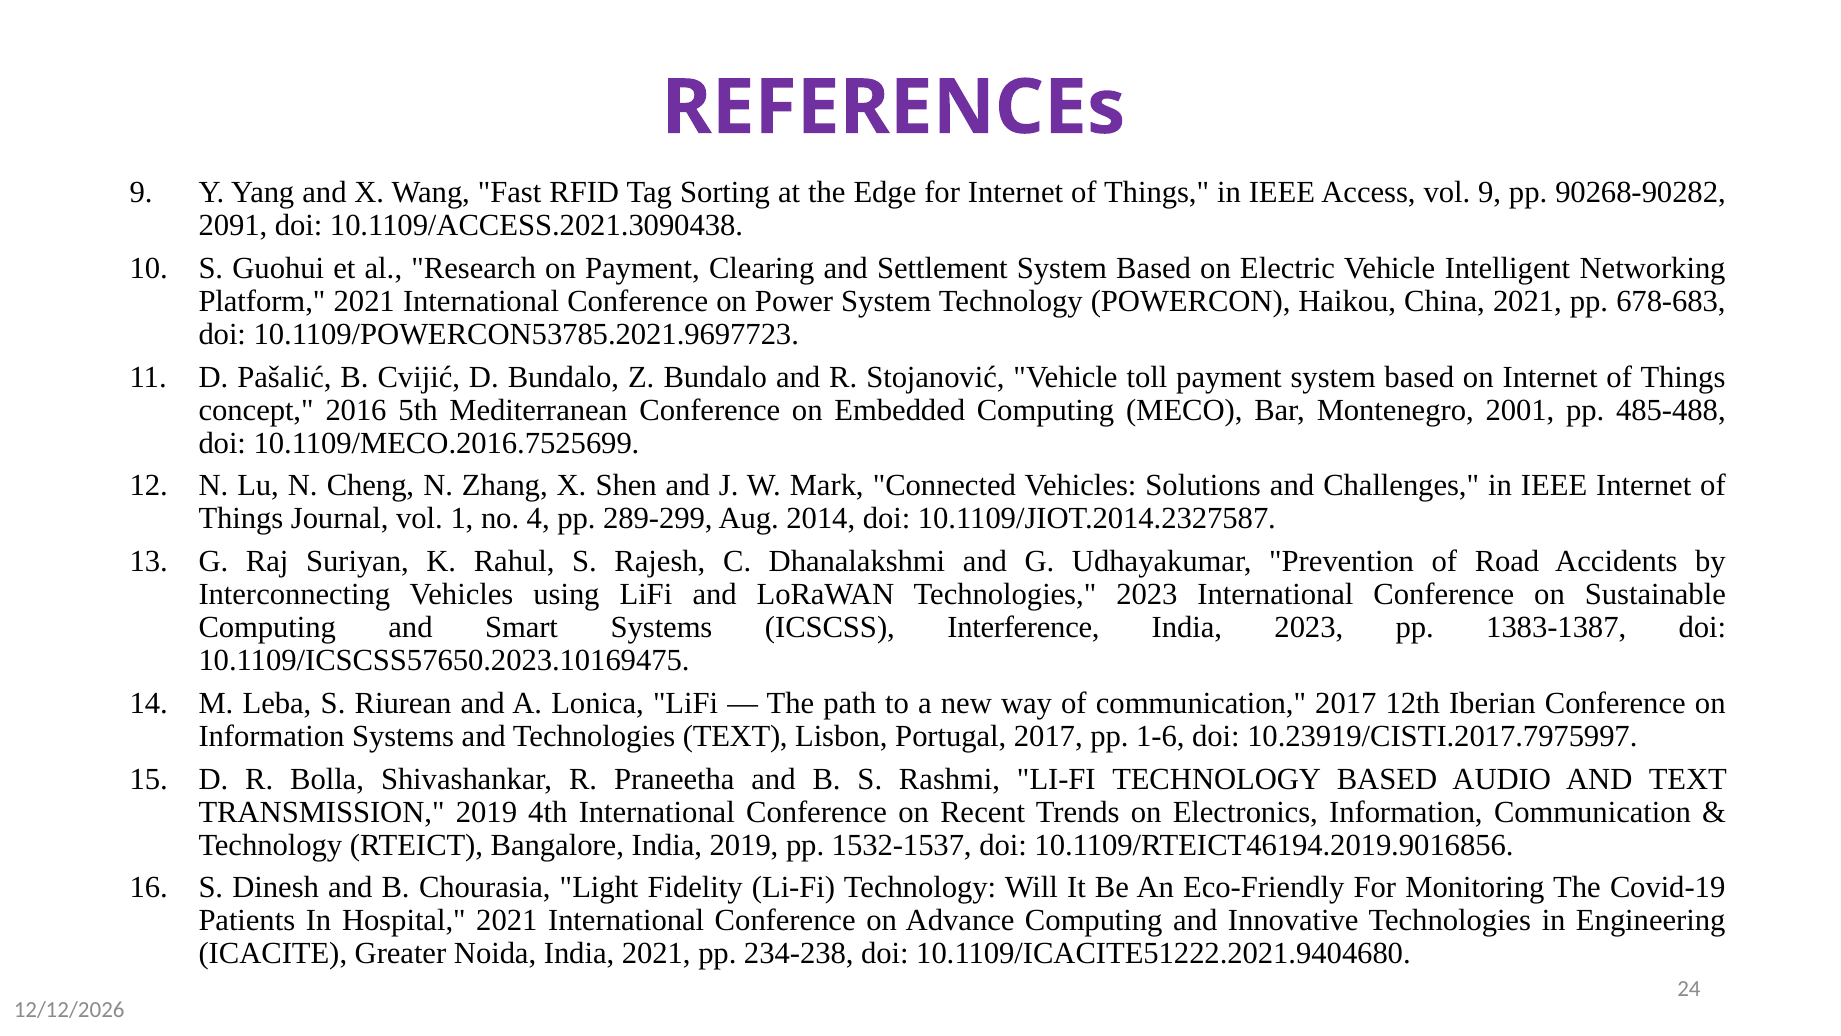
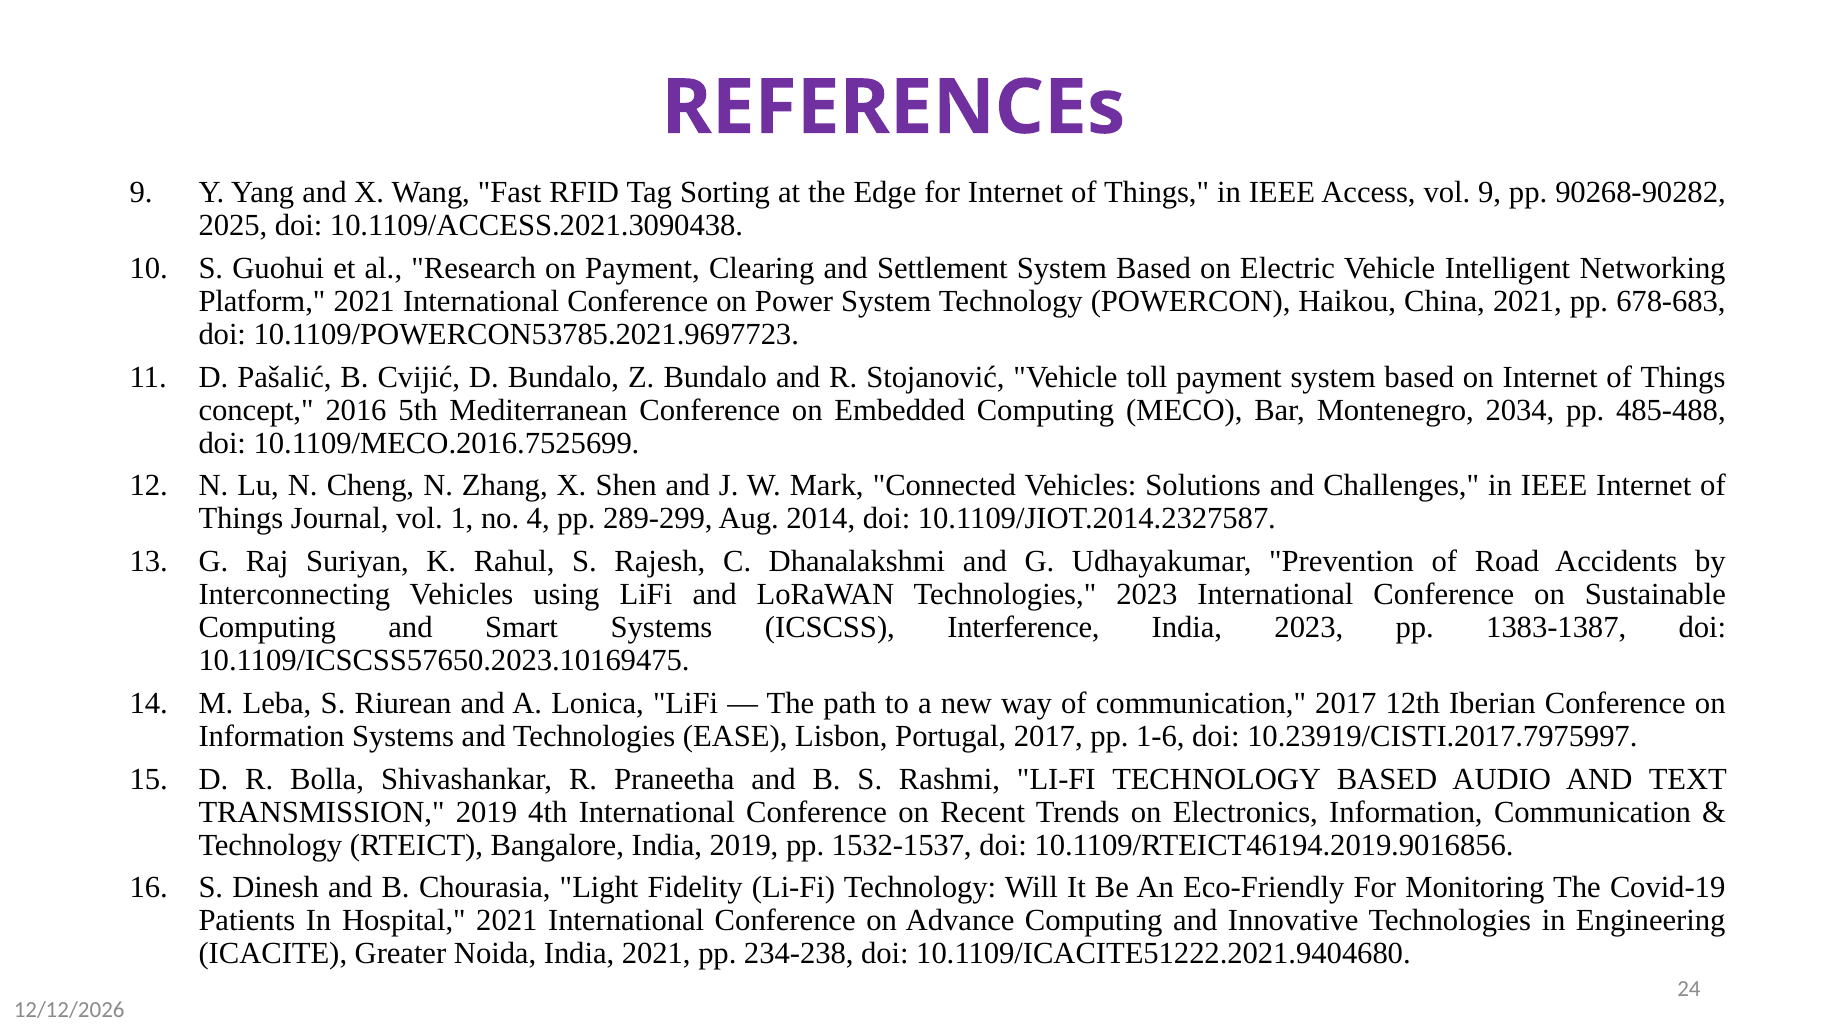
2091: 2091 -> 2025 (233, 225)
2001: 2001 -> 2034 (1520, 410)
Technologies TEXT: TEXT -> EASE (735, 736)
